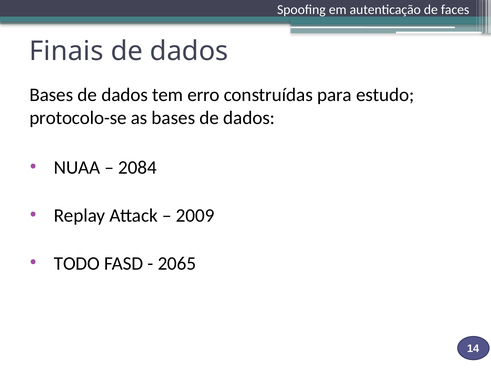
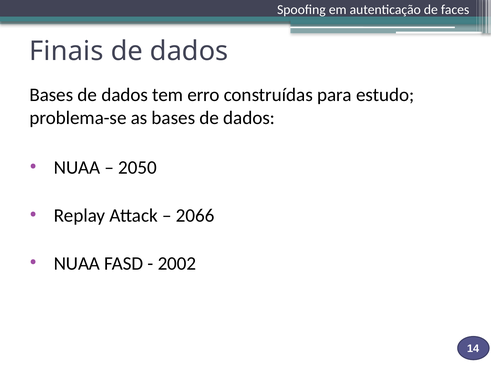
protocolo-se: protocolo-se -> problema-se (78, 118)
2084: 2084 -> 2050 (138, 168)
2009: 2009 -> 2066 (195, 216)
TODO: TODO -> NUAA (77, 264)
2065: 2065 -> 2002 (177, 264)
